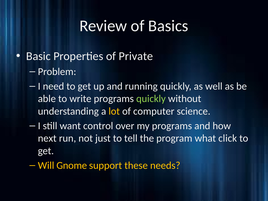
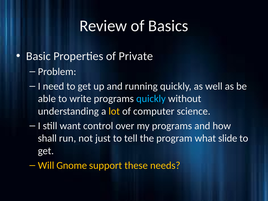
quickly colour: light green -> light blue (151, 99)
next: next -> shall (47, 138)
click: click -> slide (228, 138)
